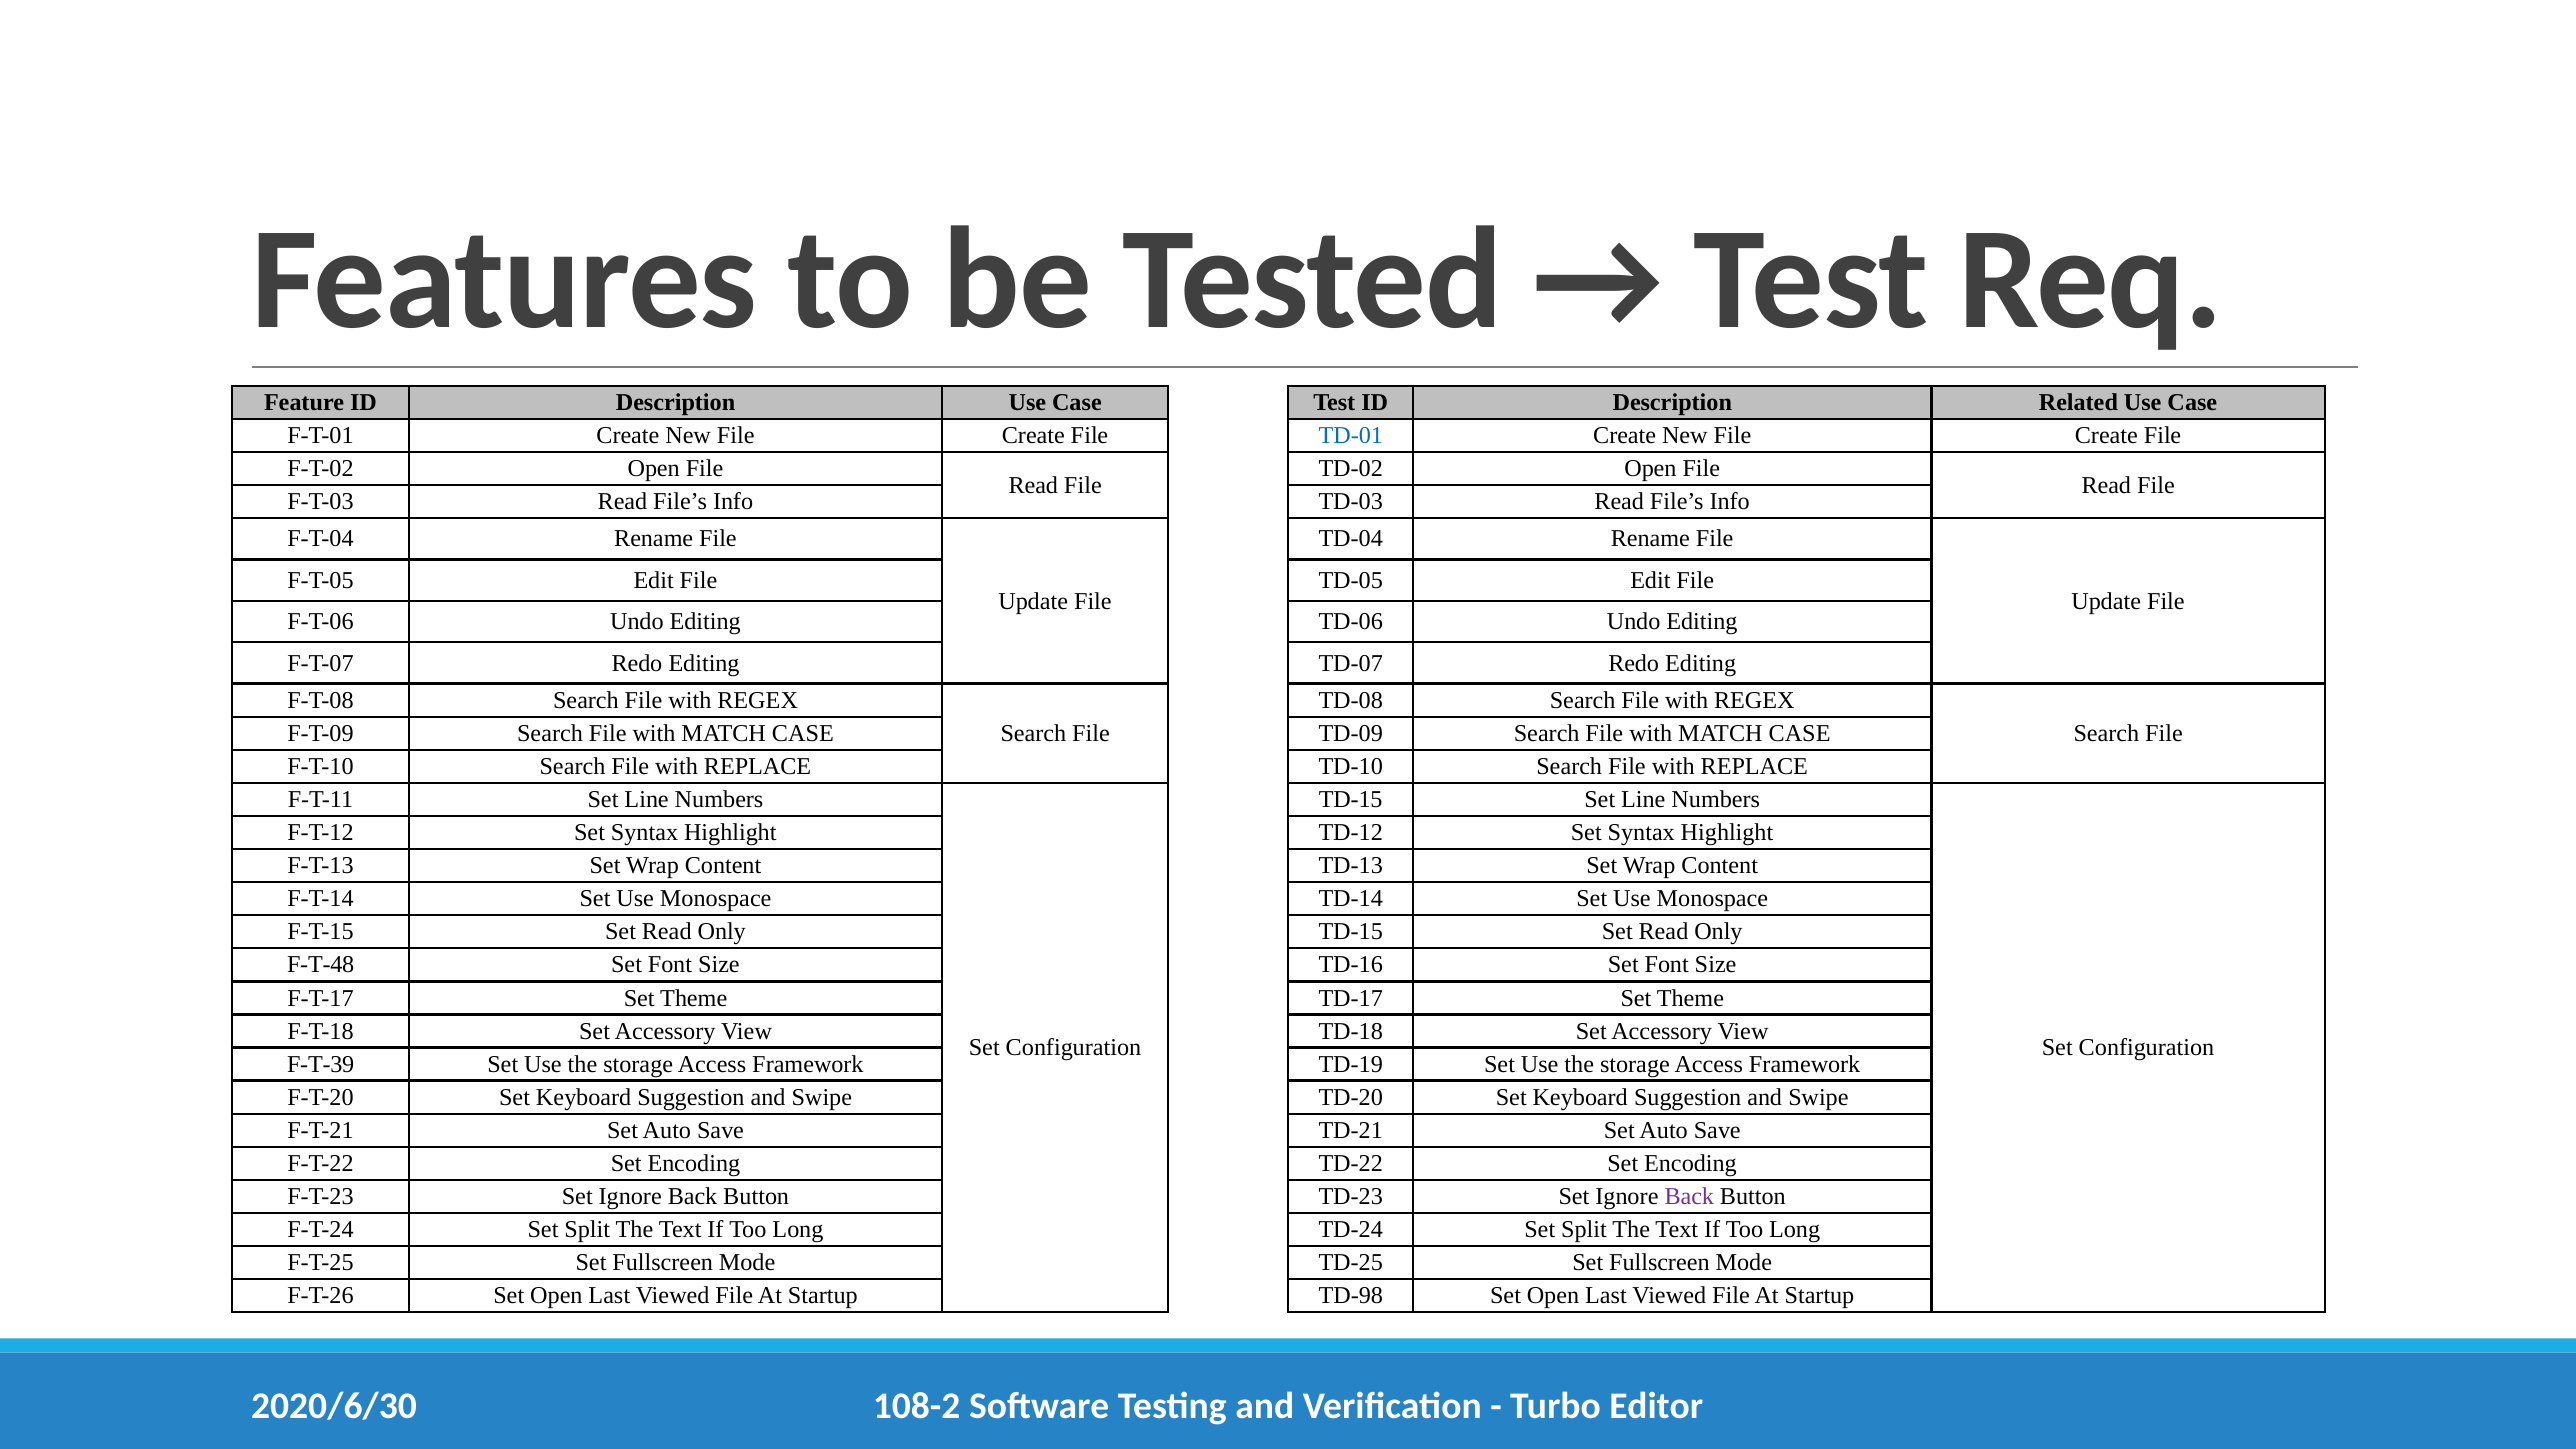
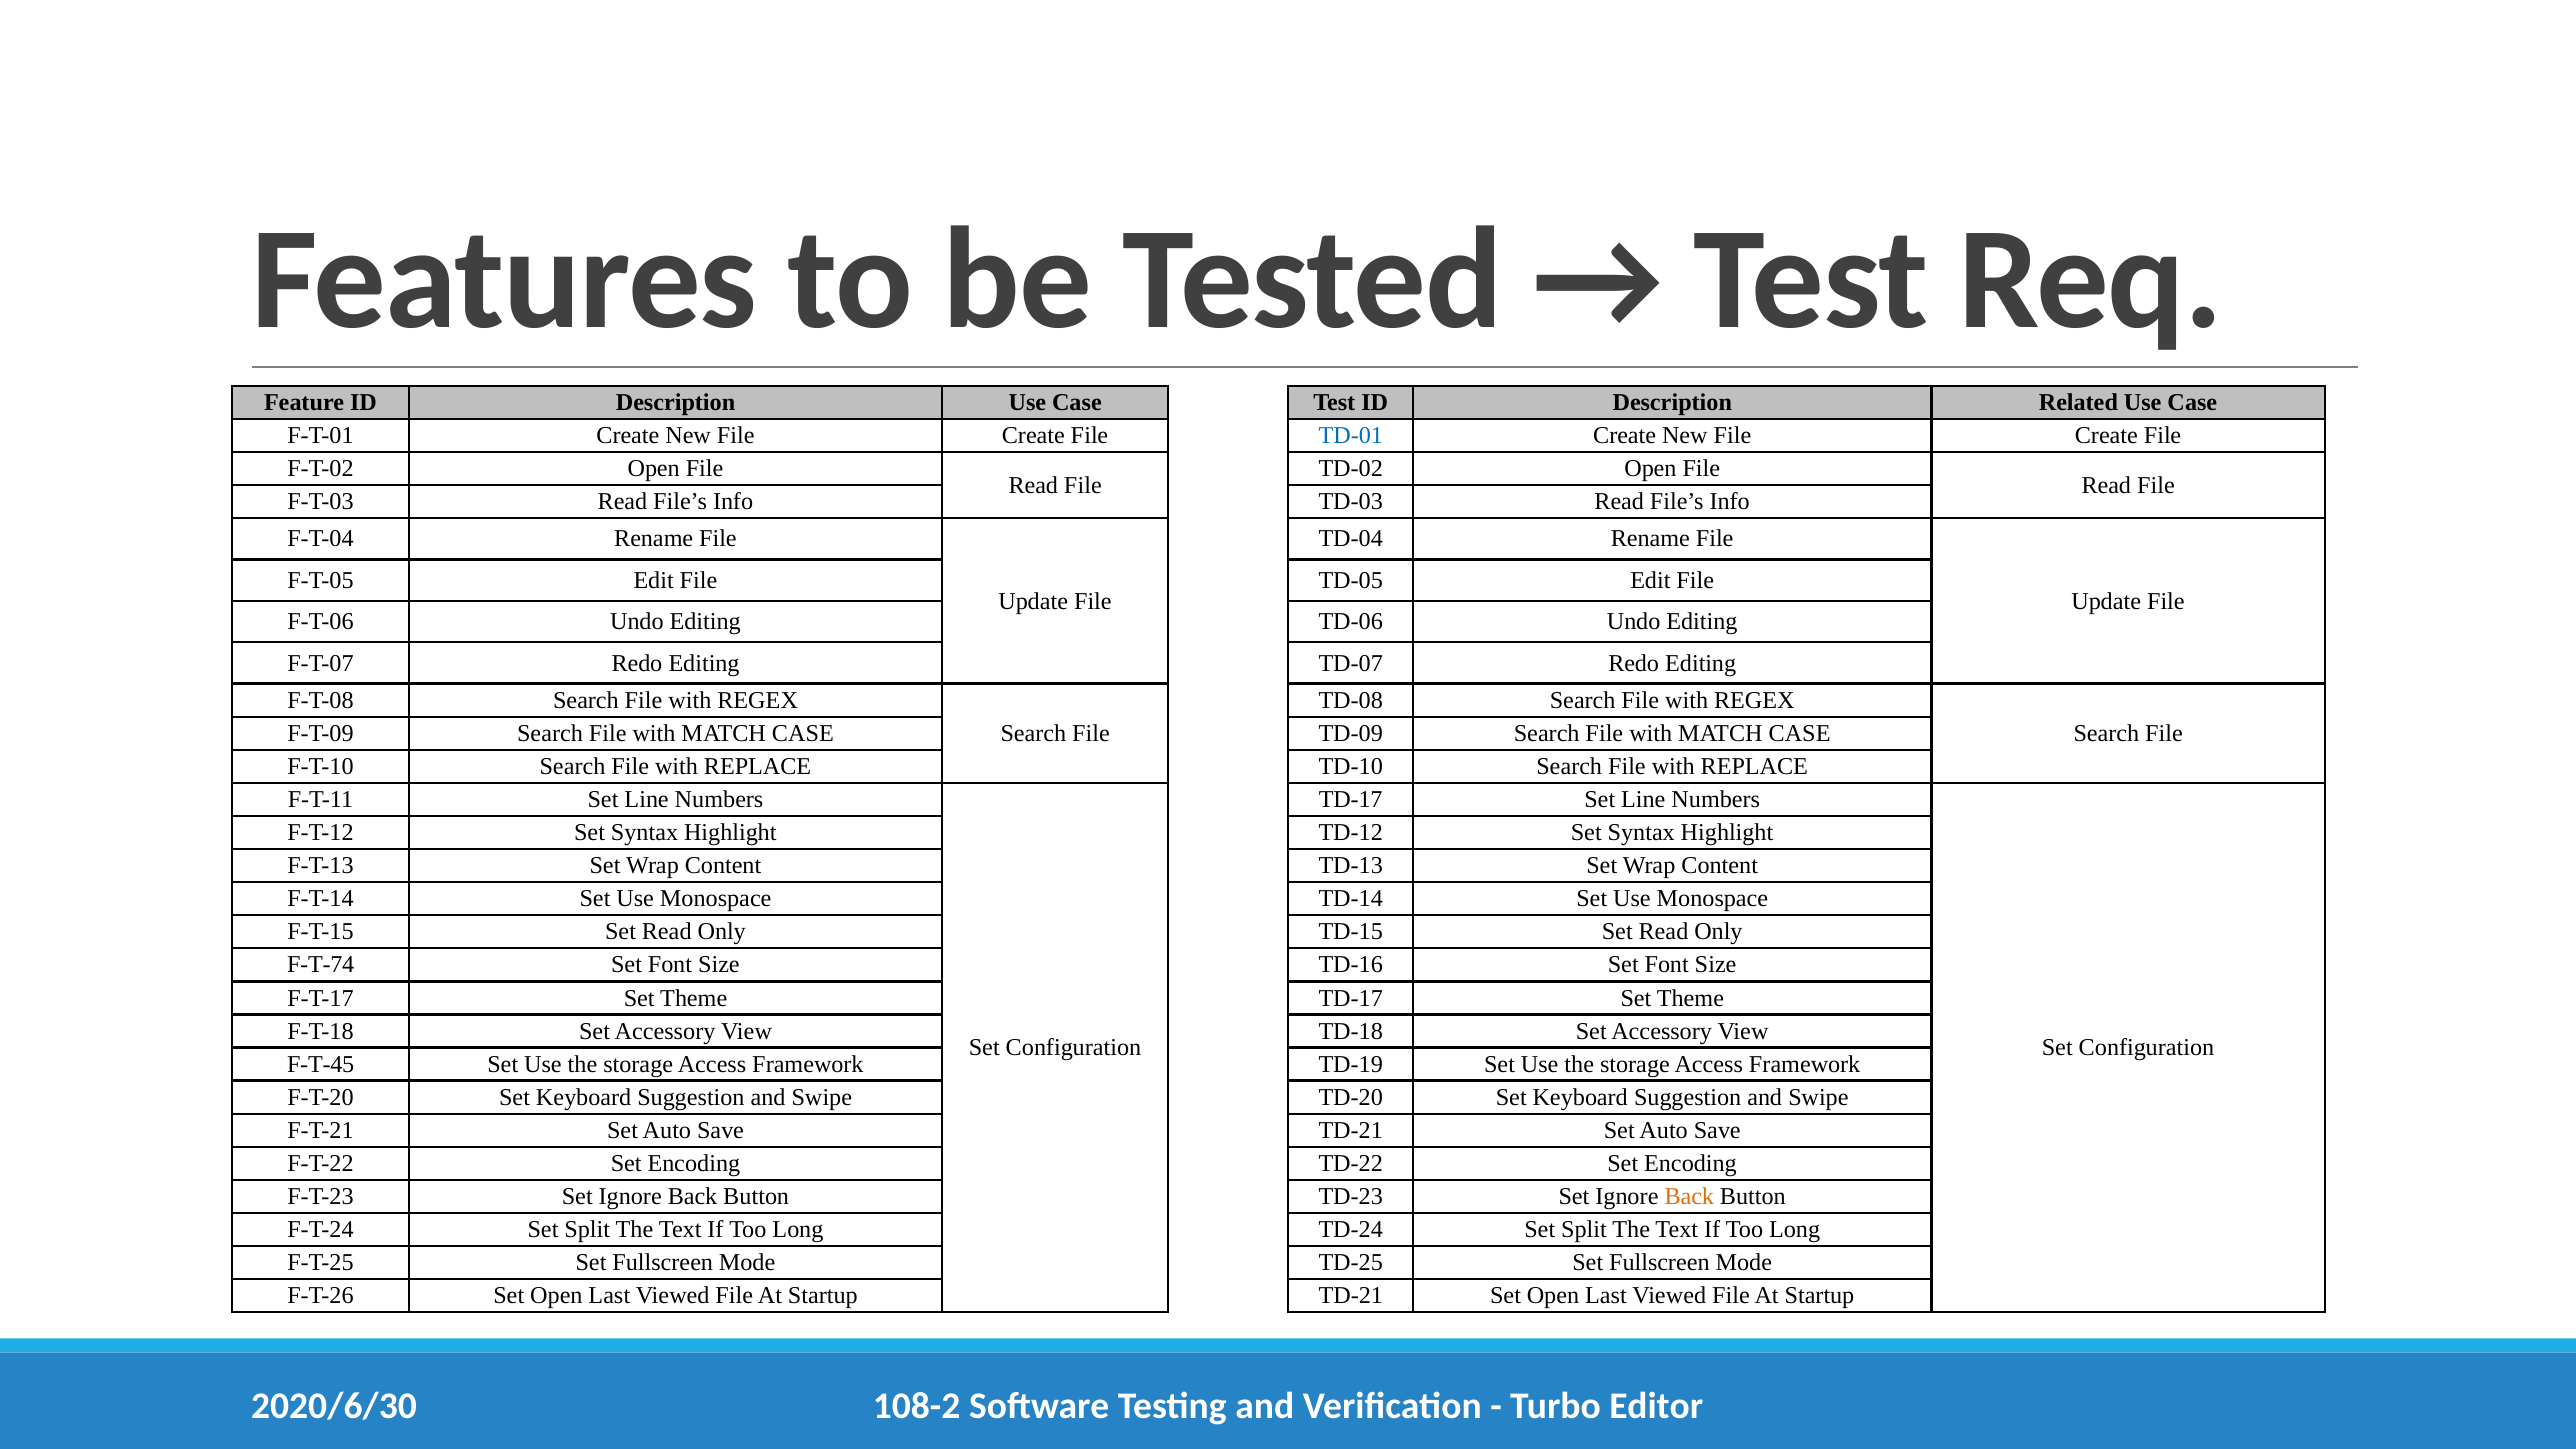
TD-15: TD-15 -> TD-17 (1351, 800)
F-T-48: F-T-48 -> F-T-74 (321, 965)
F-T-39: F-T-39 -> F-T-45 (321, 1064)
Back colour: purple -> orange (1689, 1197)
TD-98: TD-98 -> TD-21 (1351, 1296)
